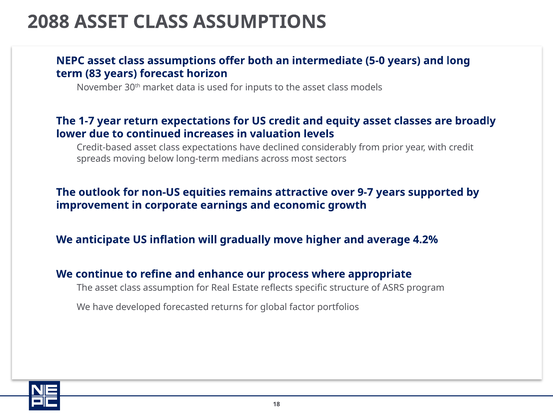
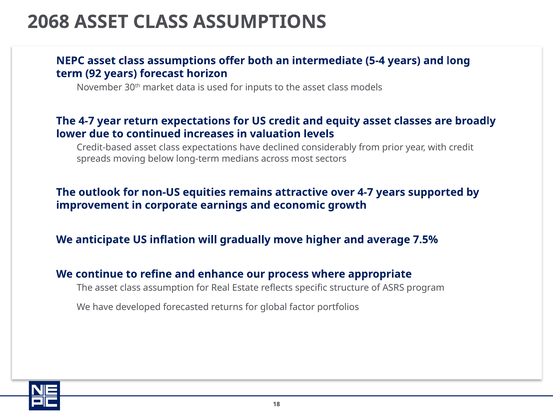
2088: 2088 -> 2068 (48, 22)
5-0: 5-0 -> 5-4 (375, 61)
83: 83 -> 92 (93, 74)
The 1-7: 1-7 -> 4-7 (86, 121)
over 9-7: 9-7 -> 4-7 (365, 192)
4.2%: 4.2% -> 7.5% (425, 239)
